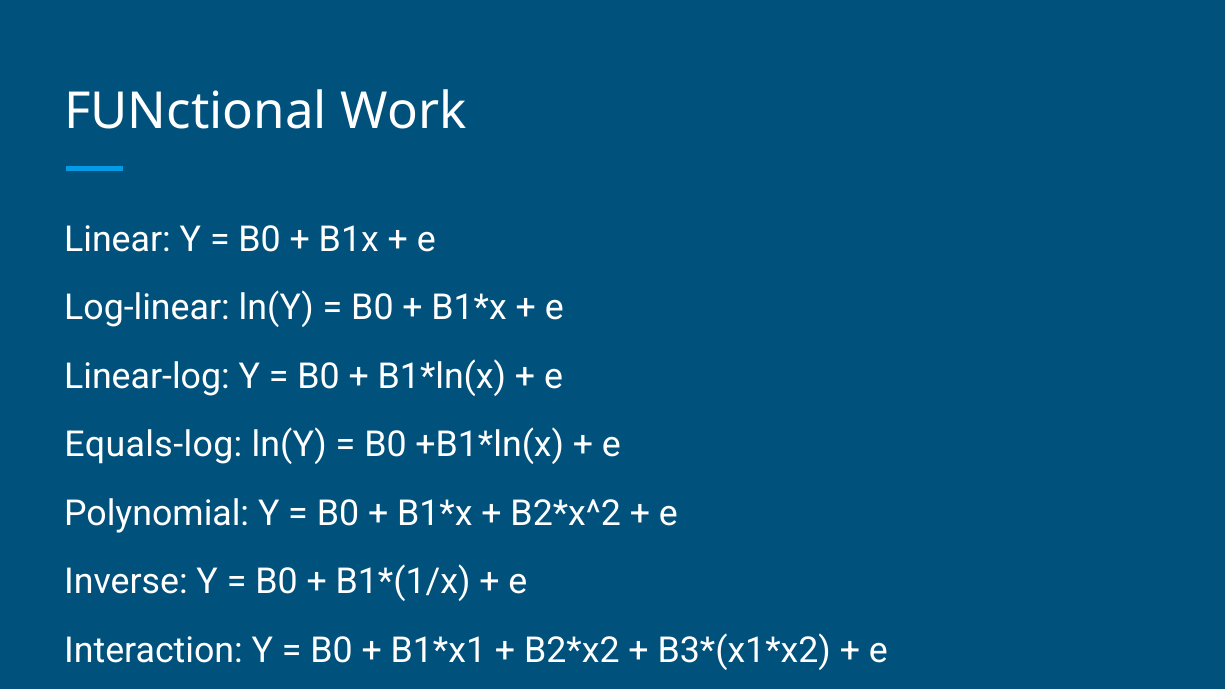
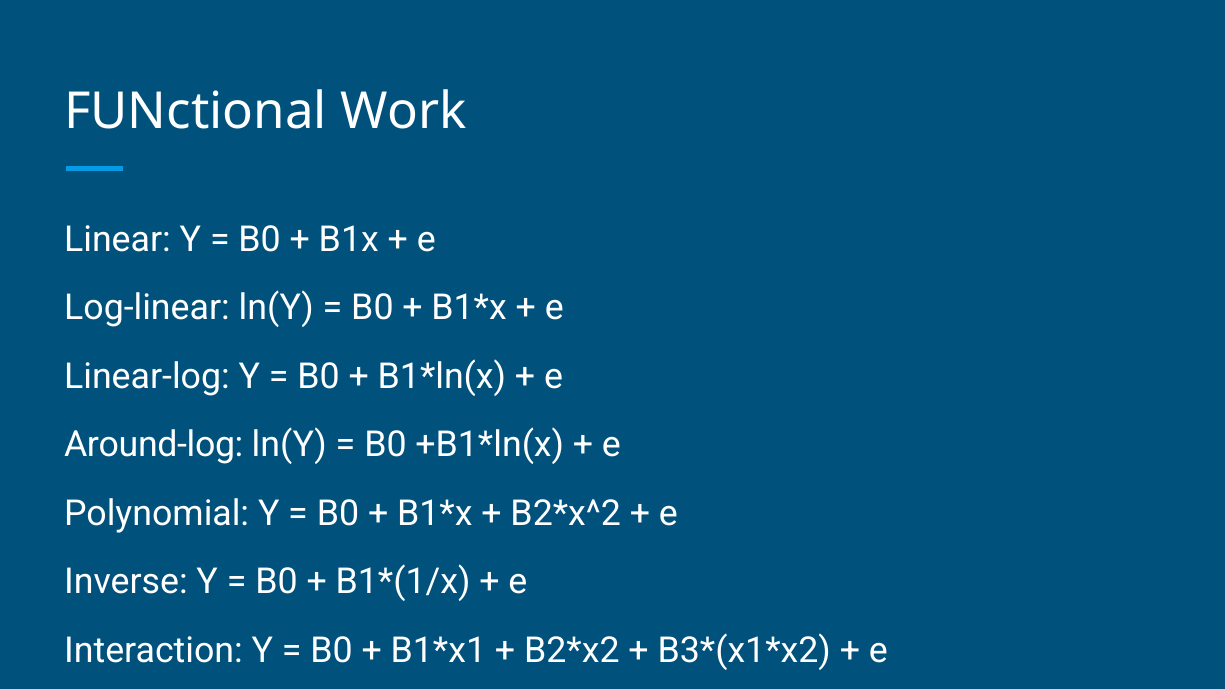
Equals-log: Equals-log -> Around-log (154, 445)
